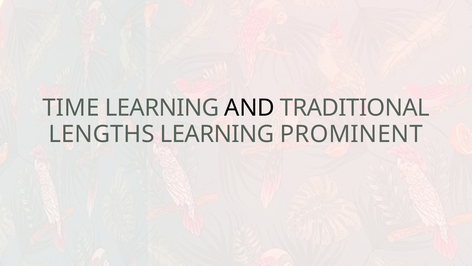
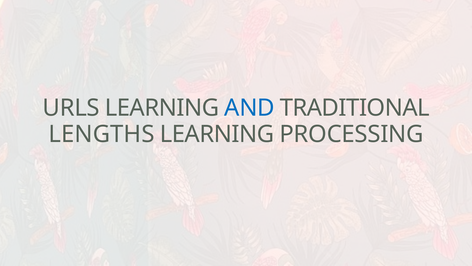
TIME: TIME -> URLS (71, 108)
AND colour: black -> blue (250, 108)
PROMINENT: PROMINENT -> PROCESSING (352, 134)
